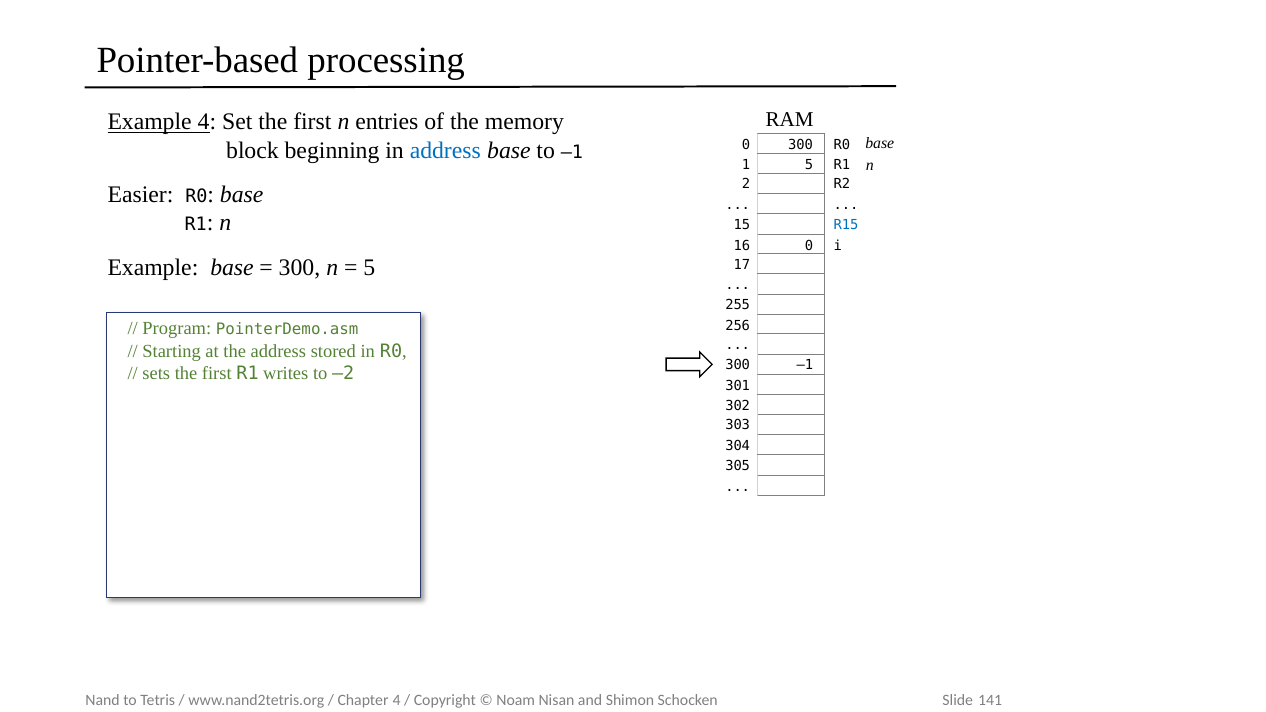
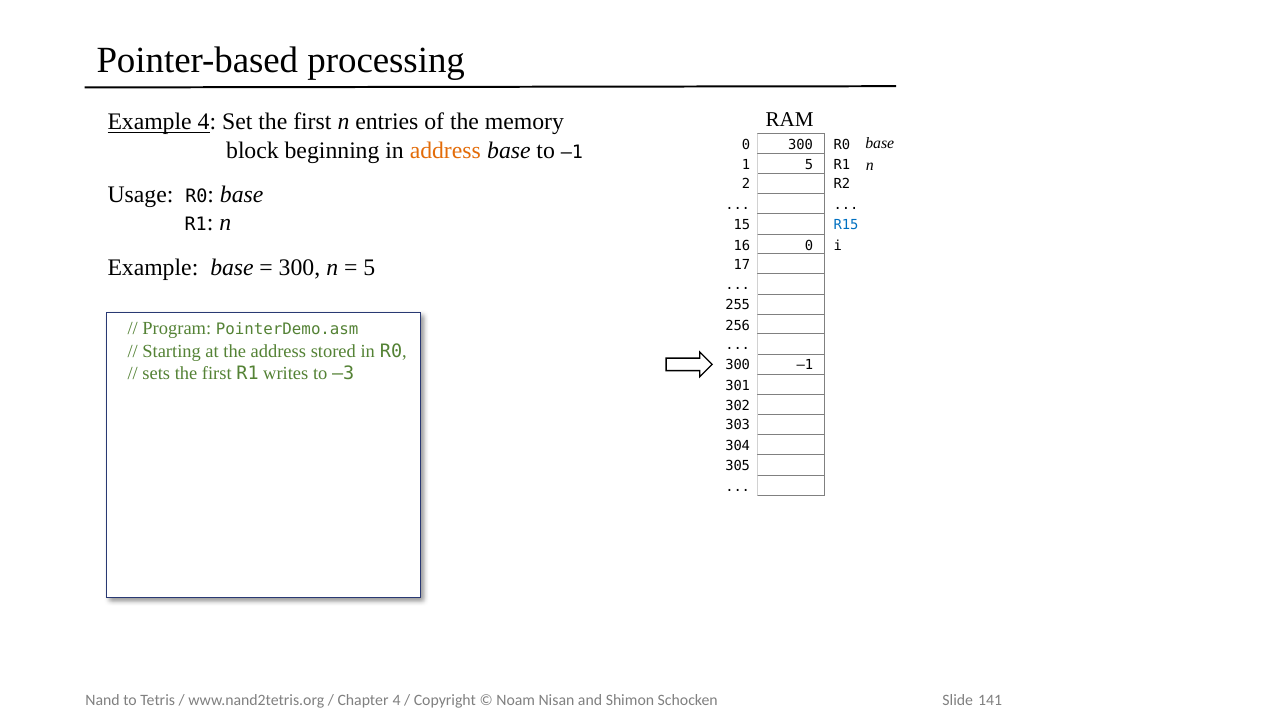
address colour: blue -> orange (445, 150)
Easier: Easier -> Usage (141, 195)
–2: –2 -> –3 (343, 373)
